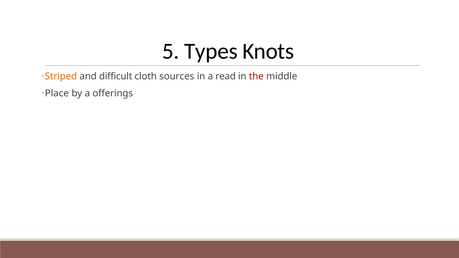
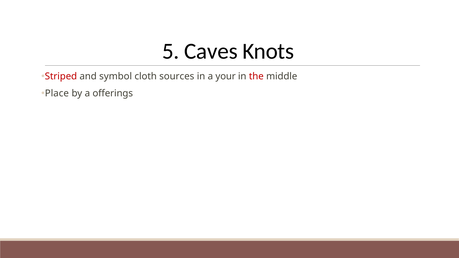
Types: Types -> Caves (211, 51)
Striped colour: orange -> red (61, 76)
difficult: difficult -> symbol (116, 76)
read: read -> your (226, 76)
